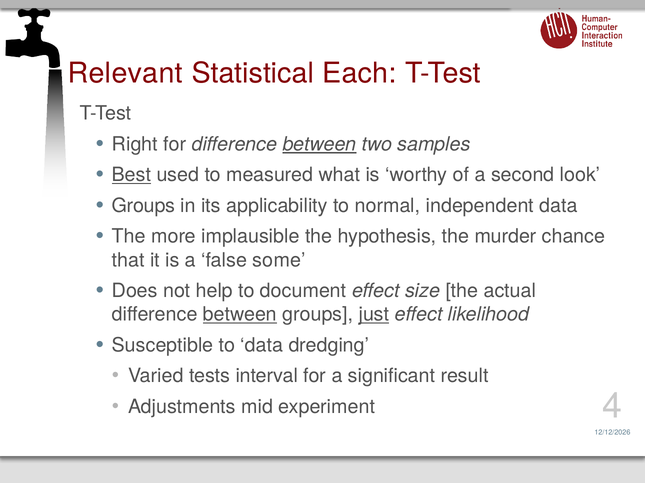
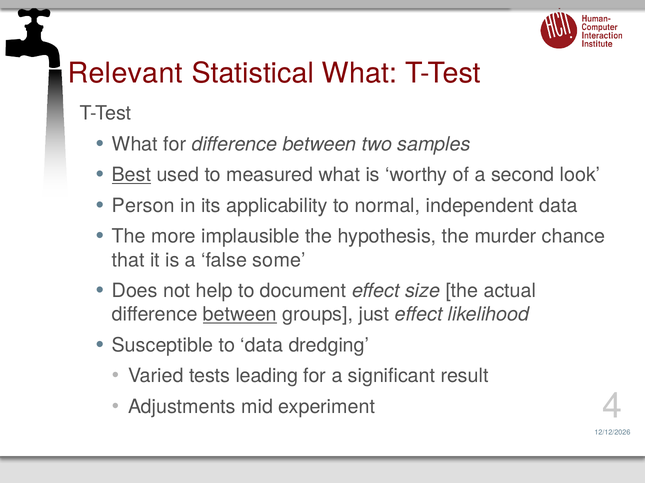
Statistical Each: Each -> What (360, 73)
Right: Right -> What (135, 144)
between underline: present -> none (319, 144)
Groups: Groups -> Person (143, 206)
just underline: present -> none (374, 315)
interval: interval -> leading (267, 377)
